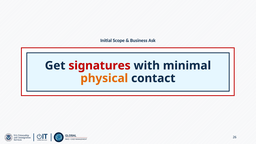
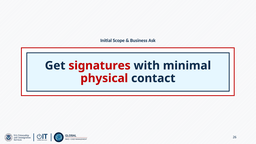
physical colour: orange -> red (104, 78)
